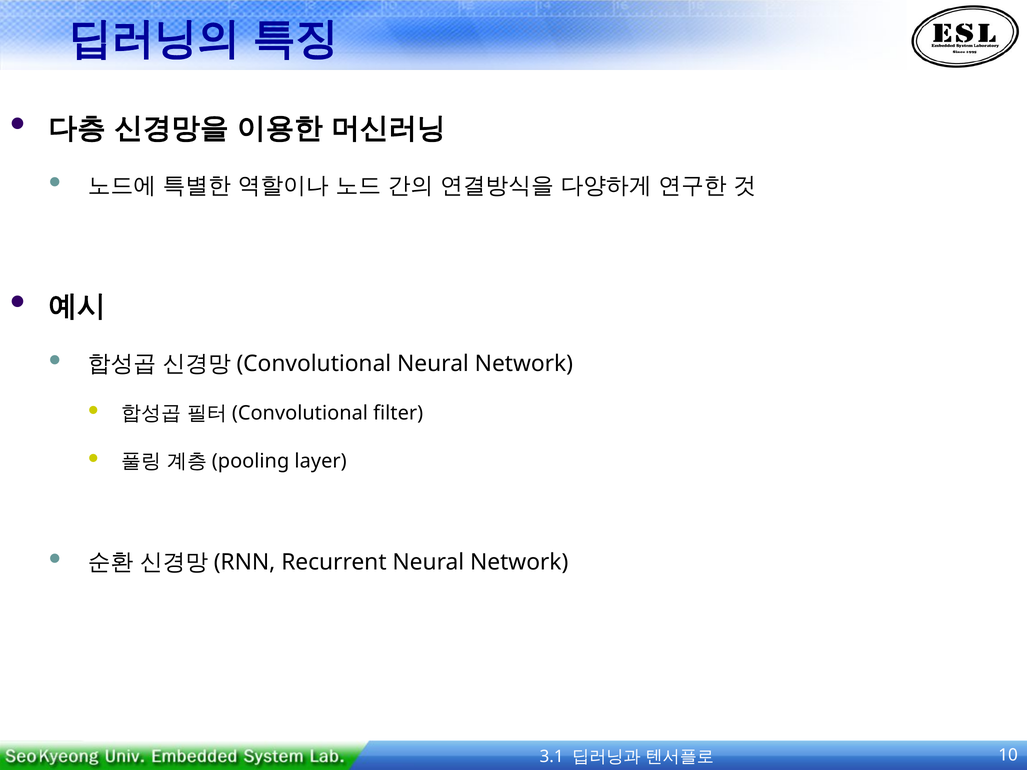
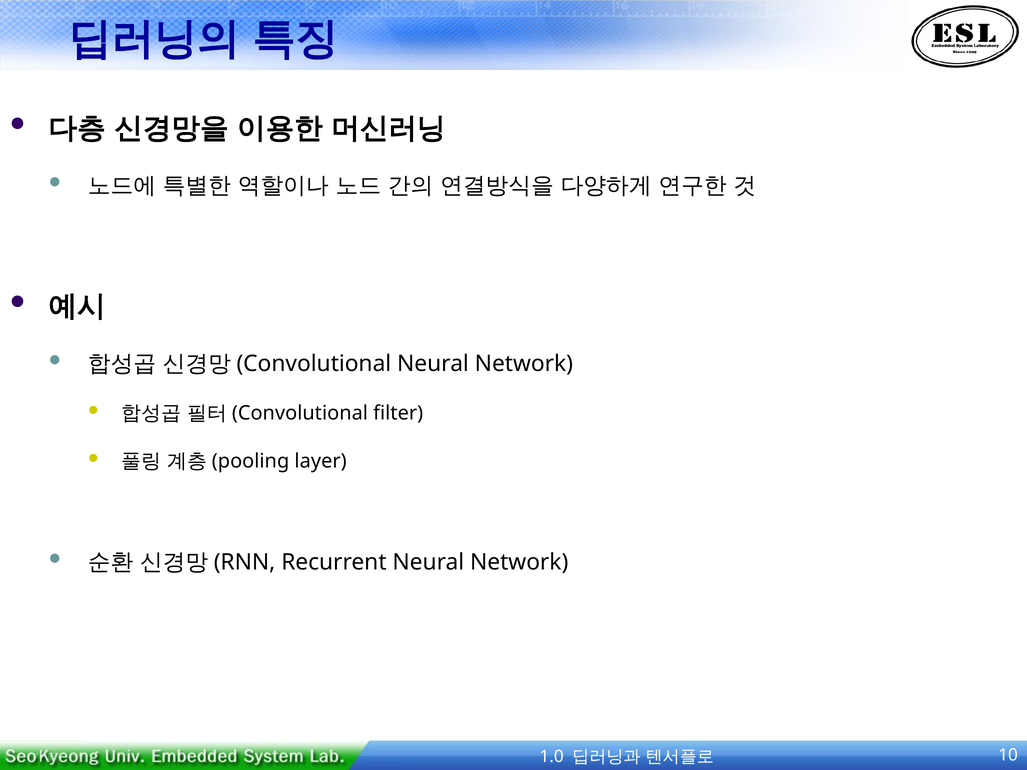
3.1: 3.1 -> 1.0 (552, 757)
